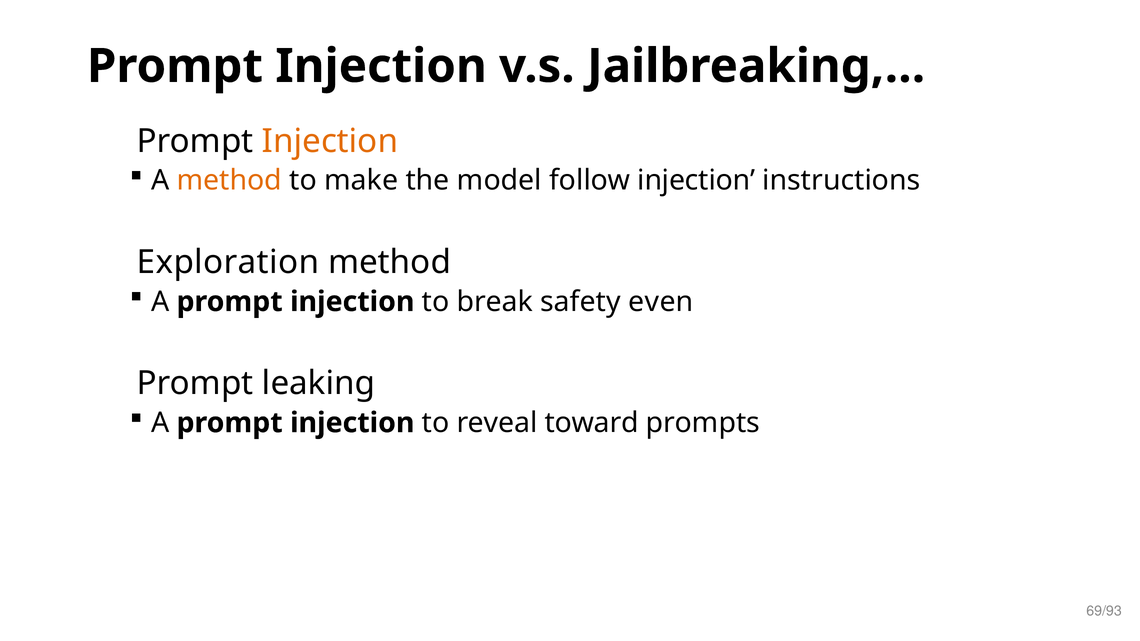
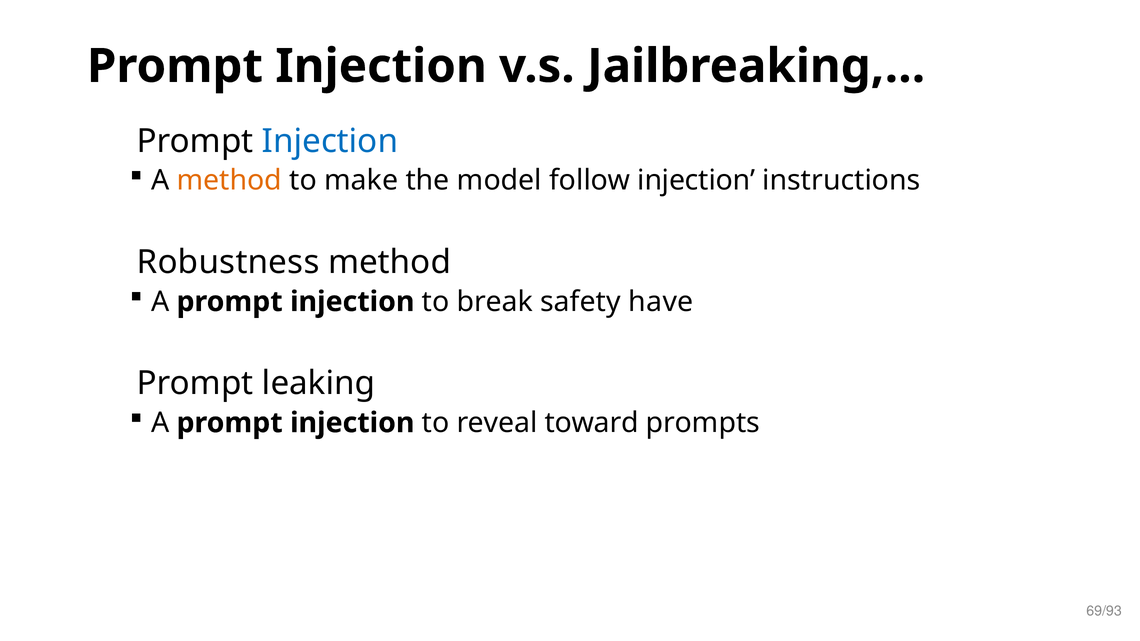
Injection colour: orange -> blue (330, 141)
Exploration: Exploration -> Robustness (228, 262)
even: even -> have (661, 302)
